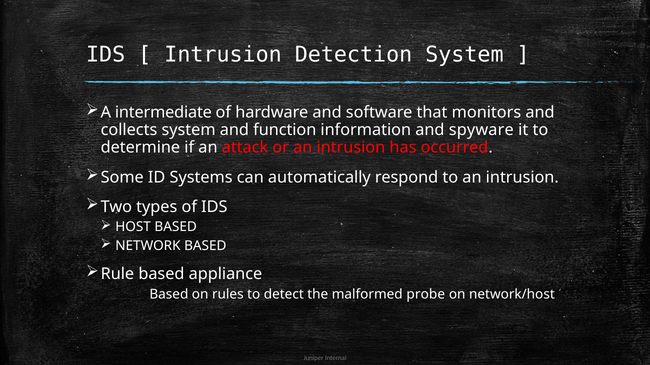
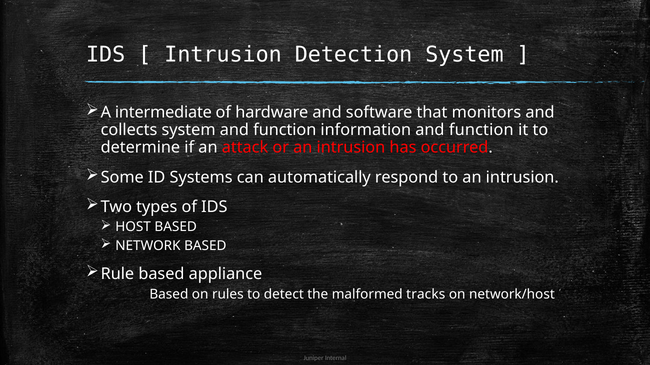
information and spyware: spyware -> function (481, 130)
probe: probe -> tracks (426, 295)
